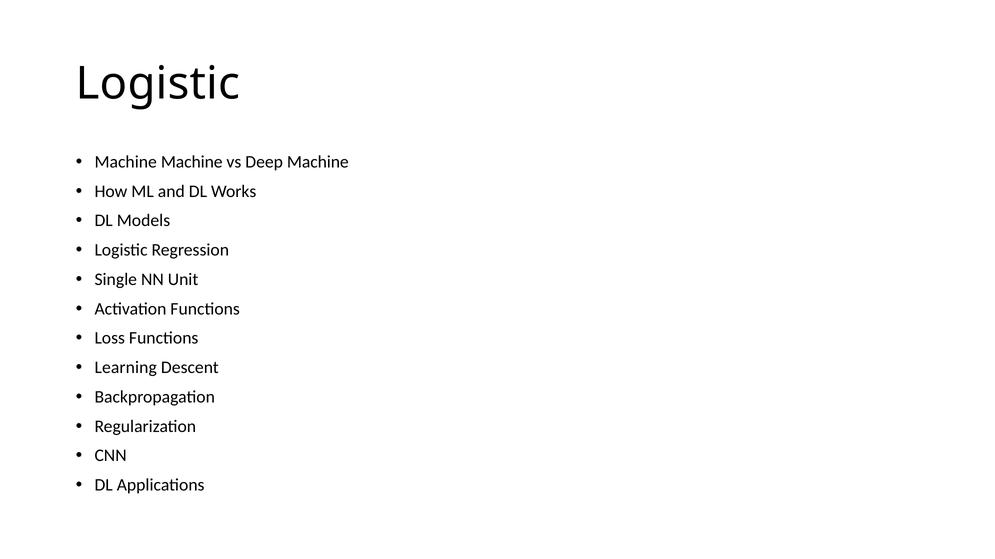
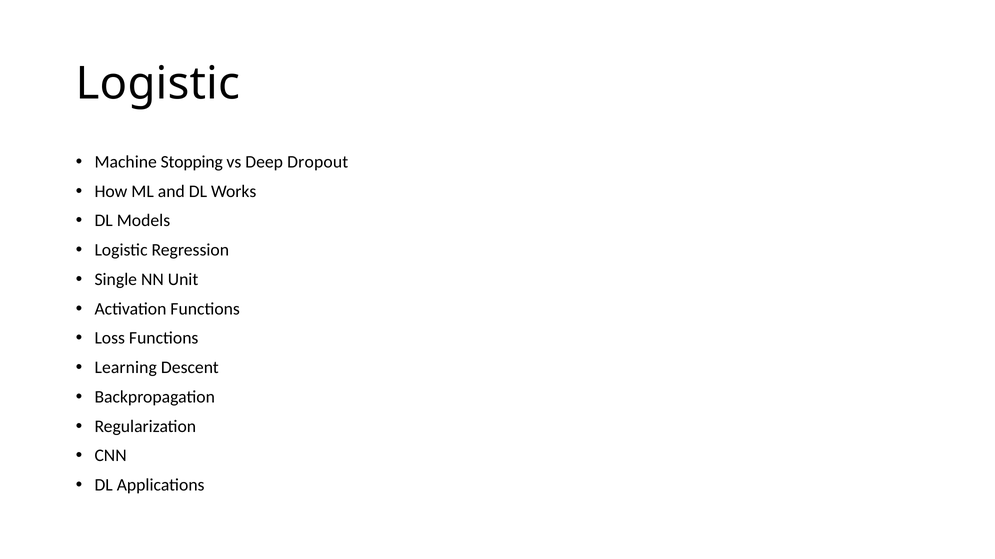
Machine Machine: Machine -> Stopping (192, 162)
Deep Machine: Machine -> Dropout (318, 162)
